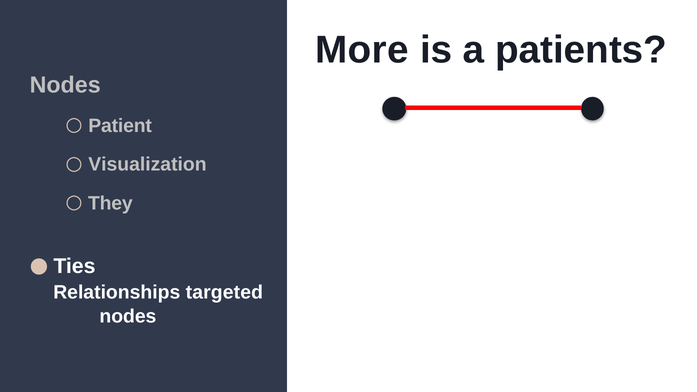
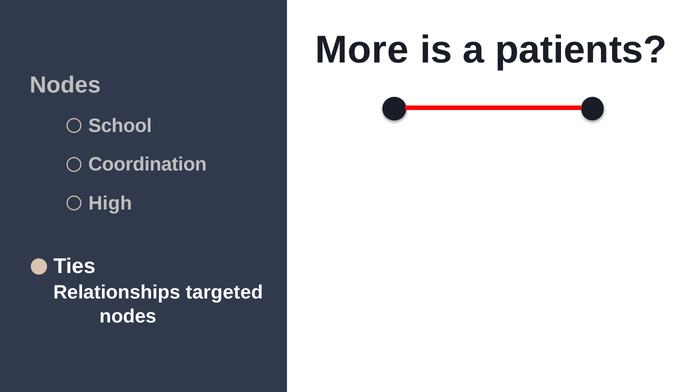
Patient: Patient -> School (120, 126)
Visualization: Visualization -> Coordination (148, 164)
They: They -> High (110, 203)
